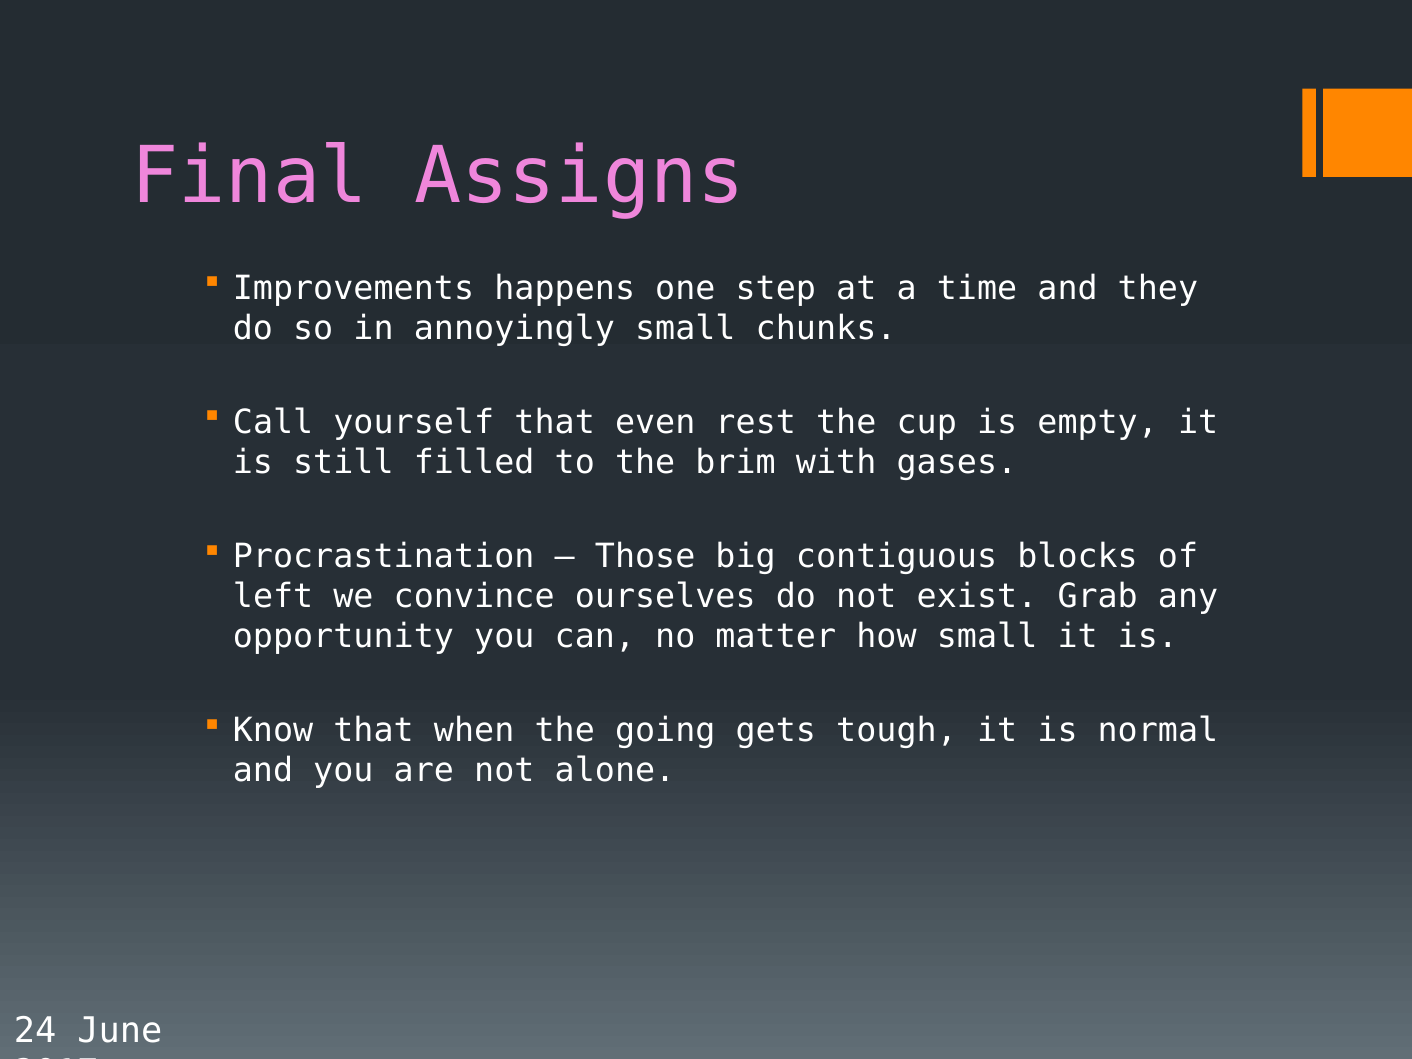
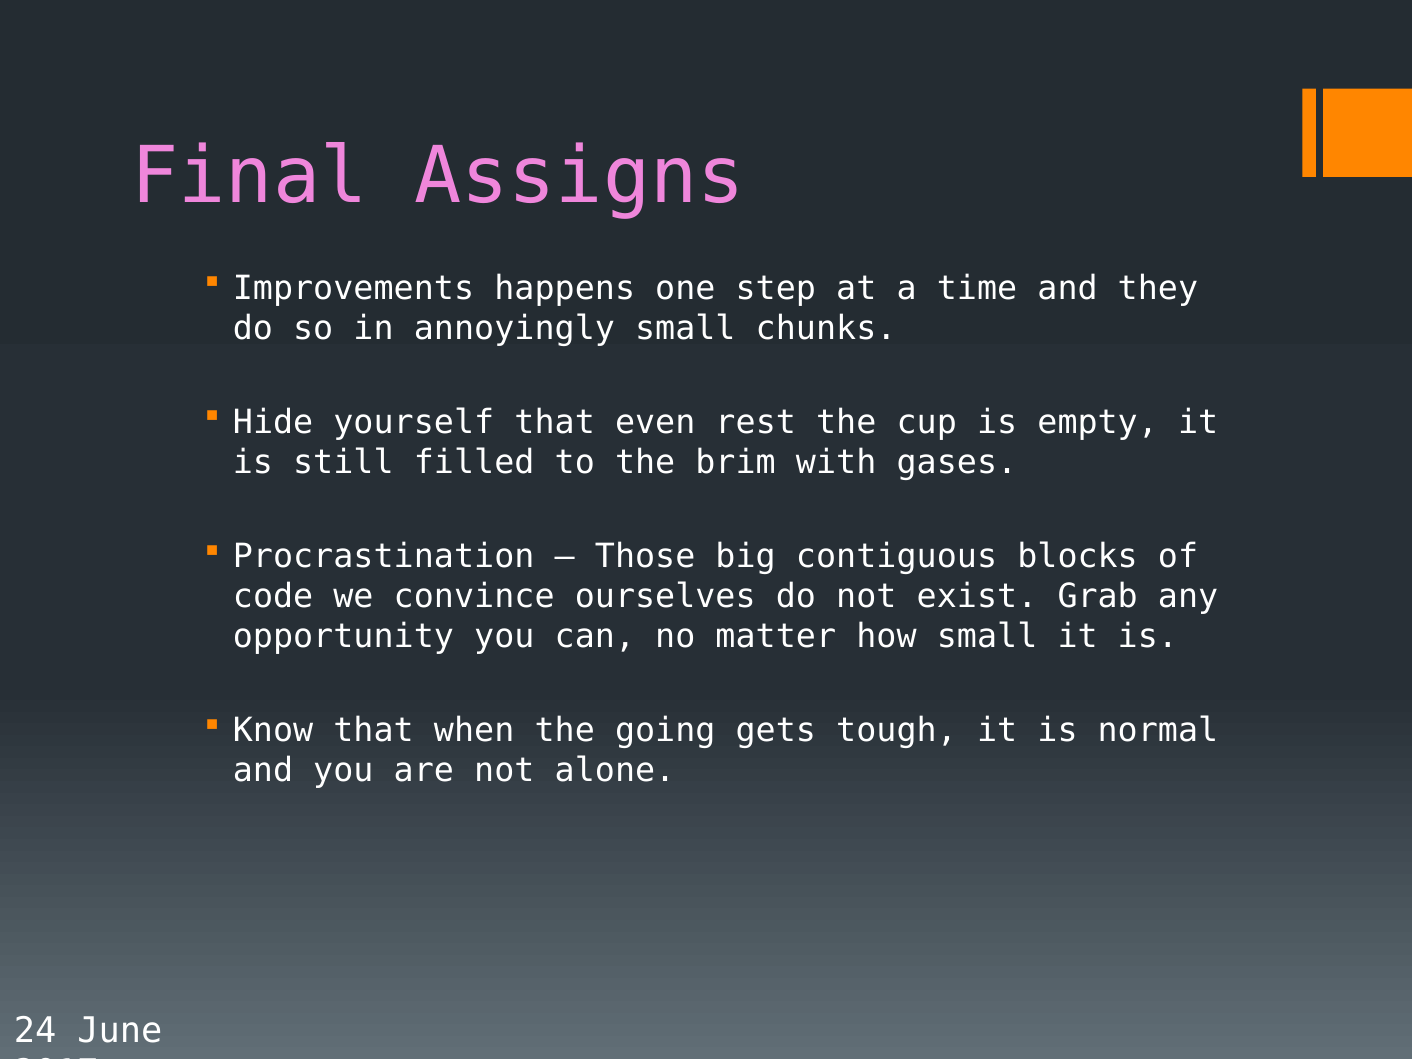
Call: Call -> Hide (273, 422)
left: left -> code (273, 597)
